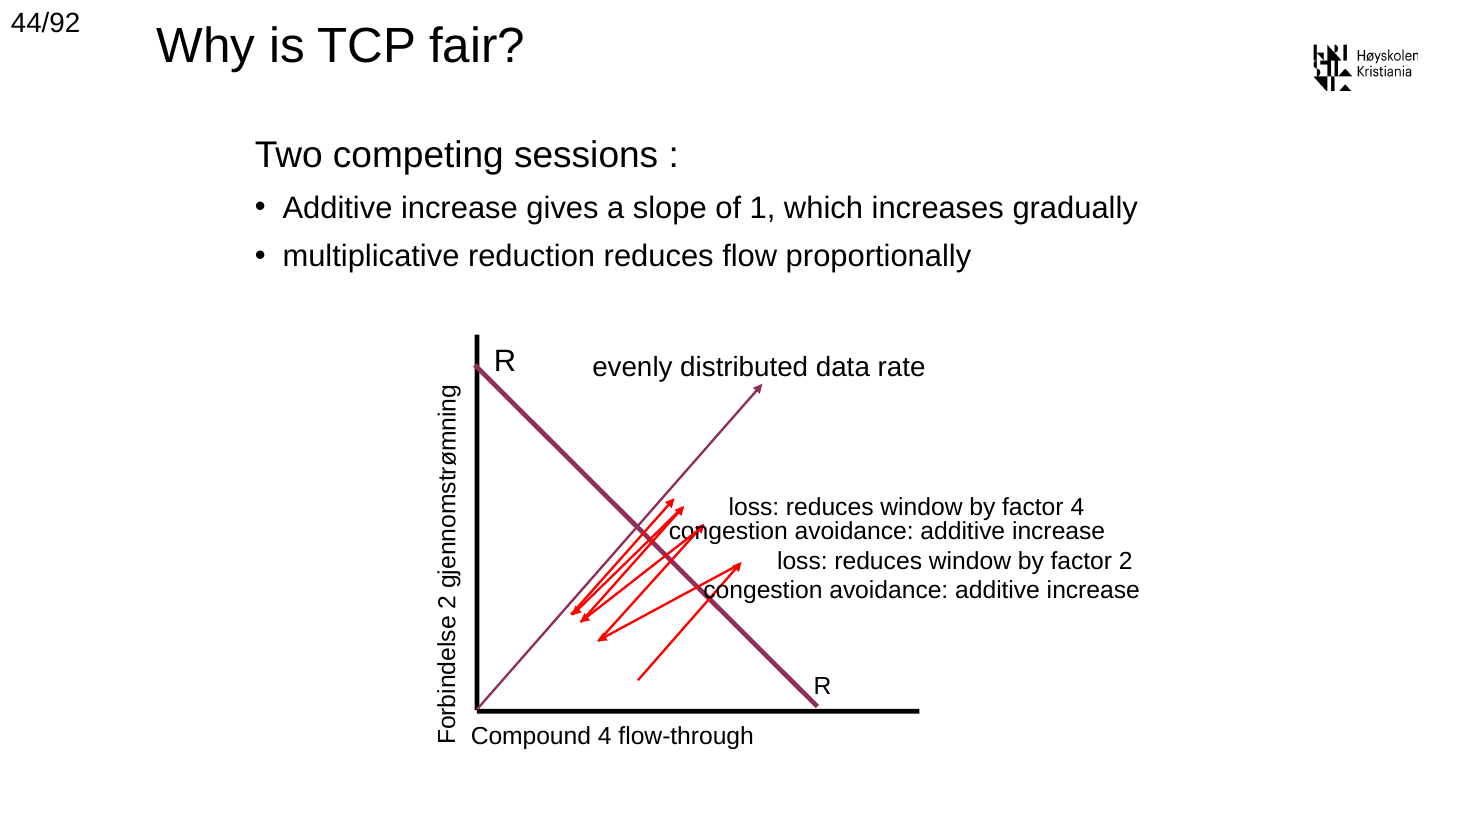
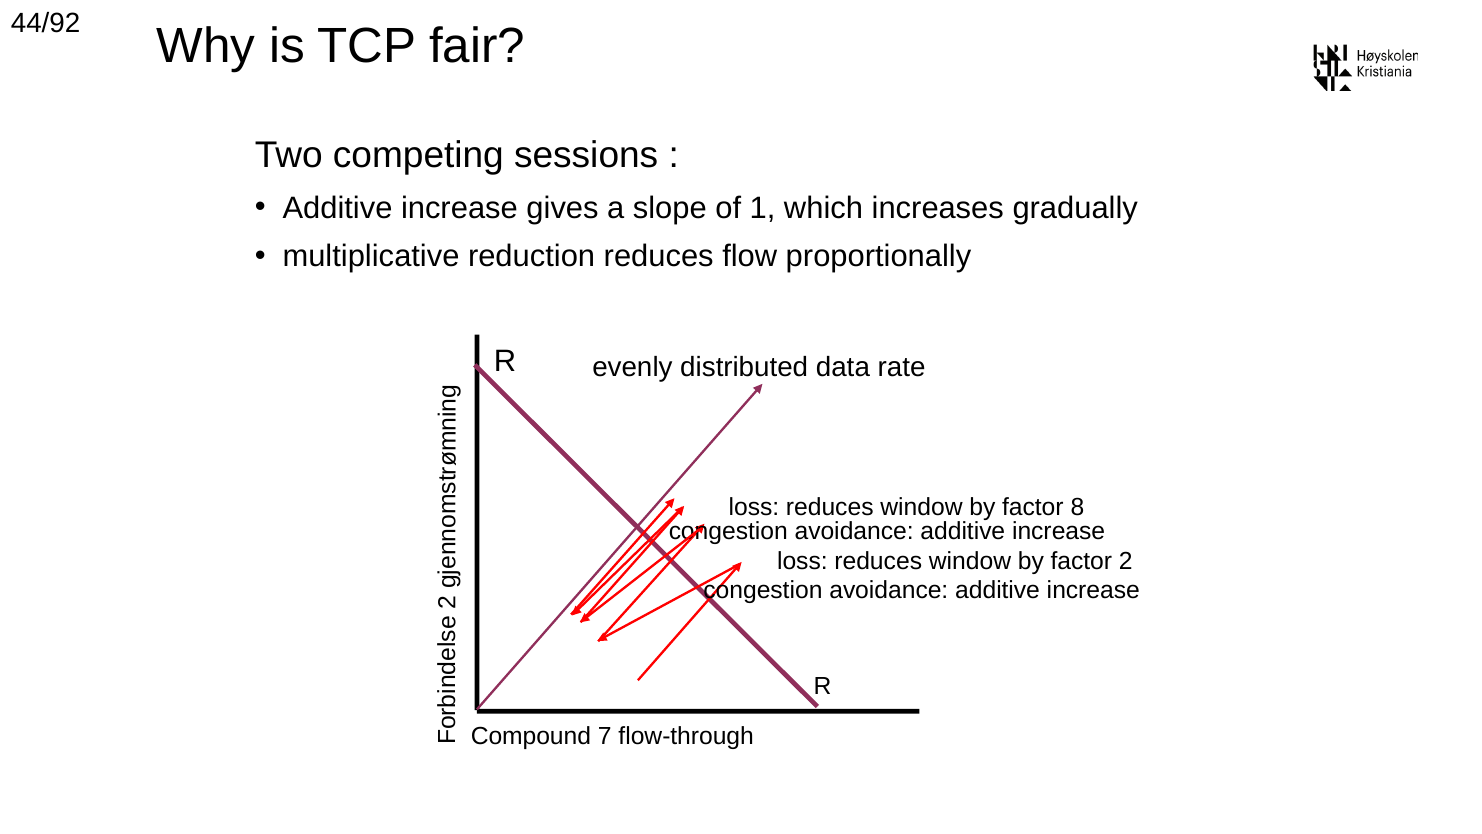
factor 4: 4 -> 8 (1077, 507)
Compound 4: 4 -> 7 (605, 736)
